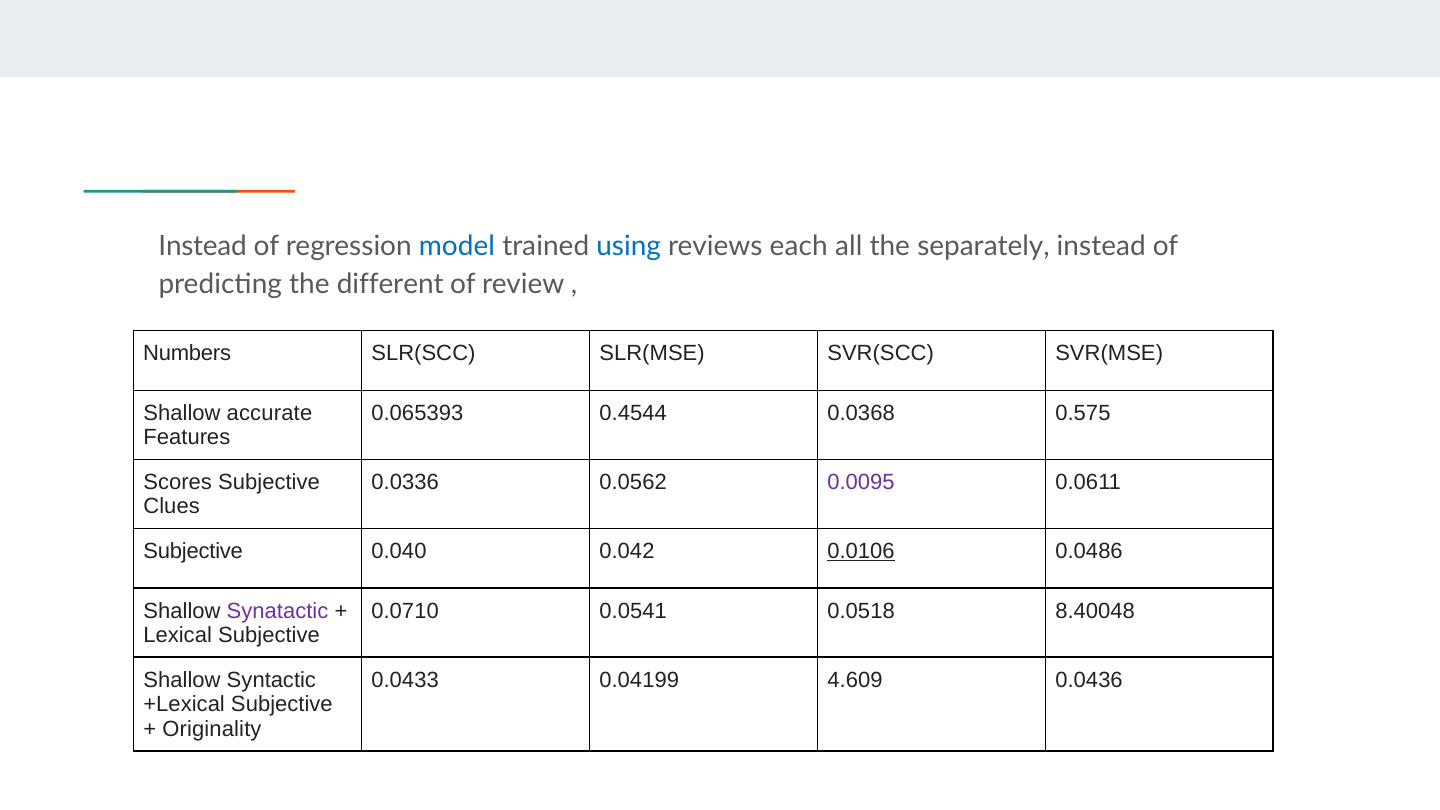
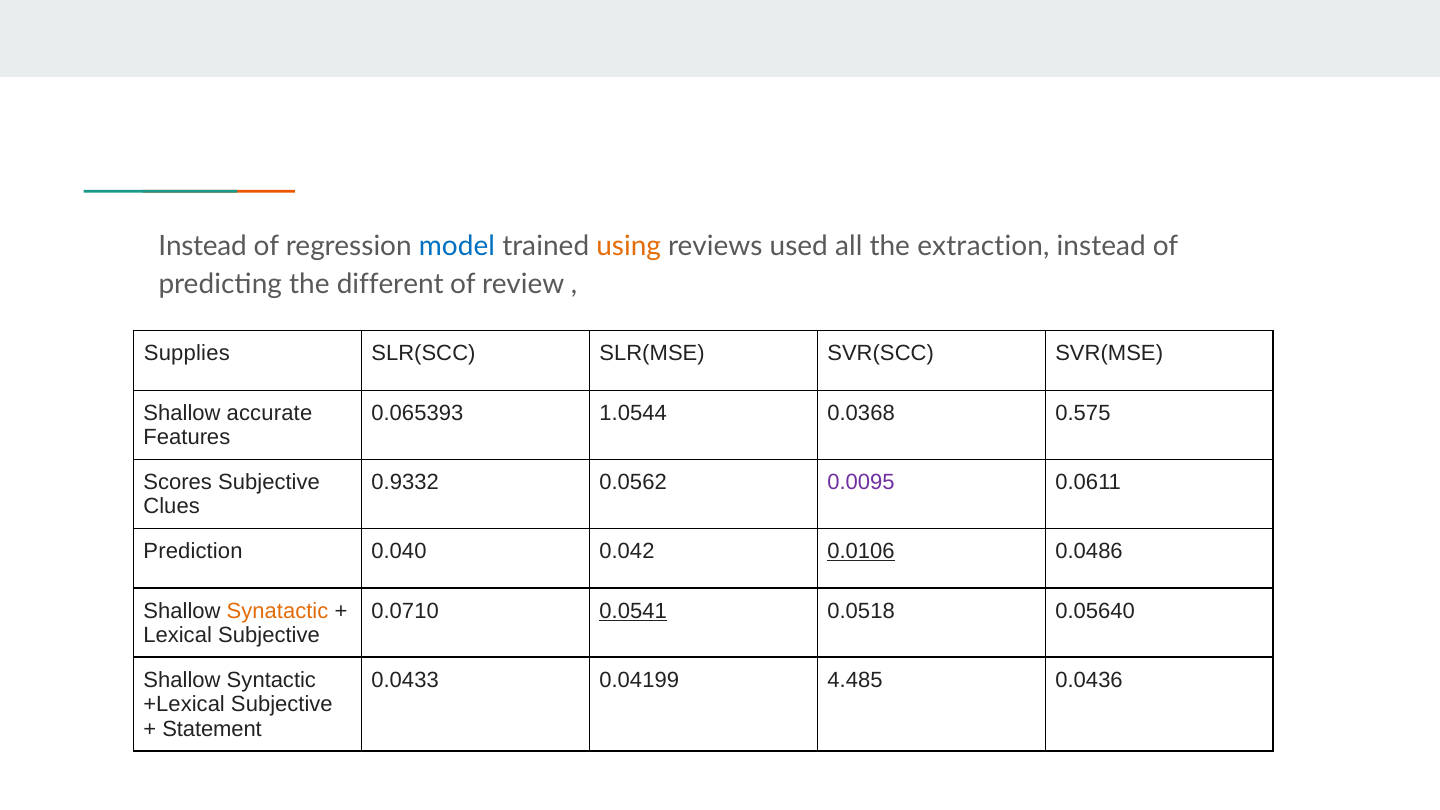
using colour: blue -> orange (629, 246)
each: each -> used (799, 246)
separately: separately -> extraction (983, 246)
Numbers: Numbers -> Supplies (187, 353)
0.4544: 0.4544 -> 1.0544 (633, 413)
0.0336: 0.0336 -> 0.9332 (405, 482)
Subjective: Subjective -> Prediction (193, 551)
Synatactic colour: purple -> orange (278, 611)
0.0541 underline: none -> present (633, 611)
8.40048: 8.40048 -> 0.05640 (1095, 611)
4.609: 4.609 -> 4.485 (855, 680)
Originality: Originality -> Statement (212, 729)
